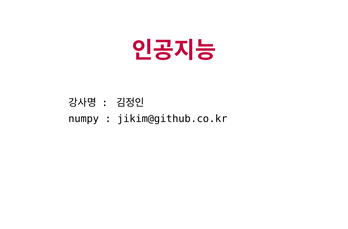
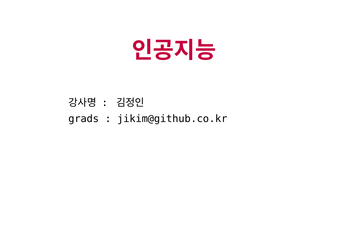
numpy: numpy -> grads (84, 118)
